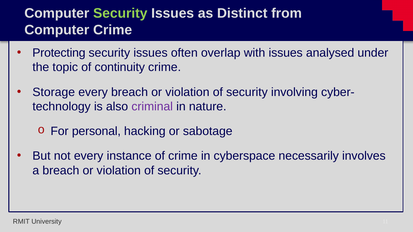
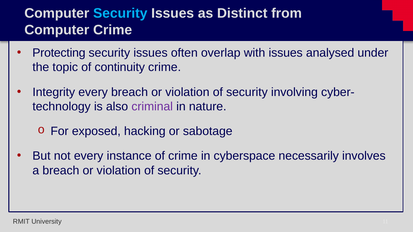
Security colour: light green -> light blue (120, 13)
Storage: Storage -> Integrity (54, 92)
personal: personal -> exposed (96, 131)
